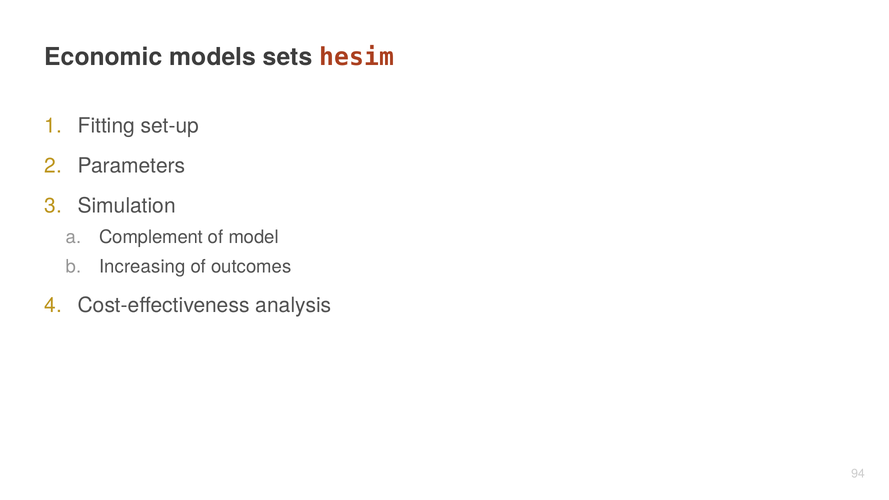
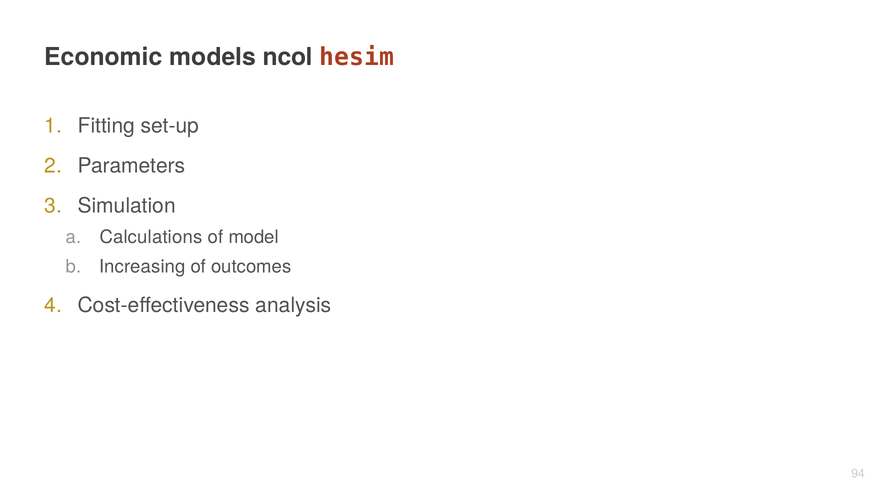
sets: sets -> ncol (288, 57)
Complement: Complement -> Calculations (151, 237)
